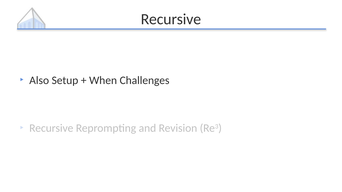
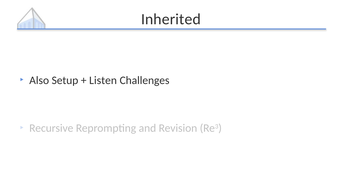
Recursive: Recursive -> Inherited (171, 19)
When: When -> Listen (103, 81)
